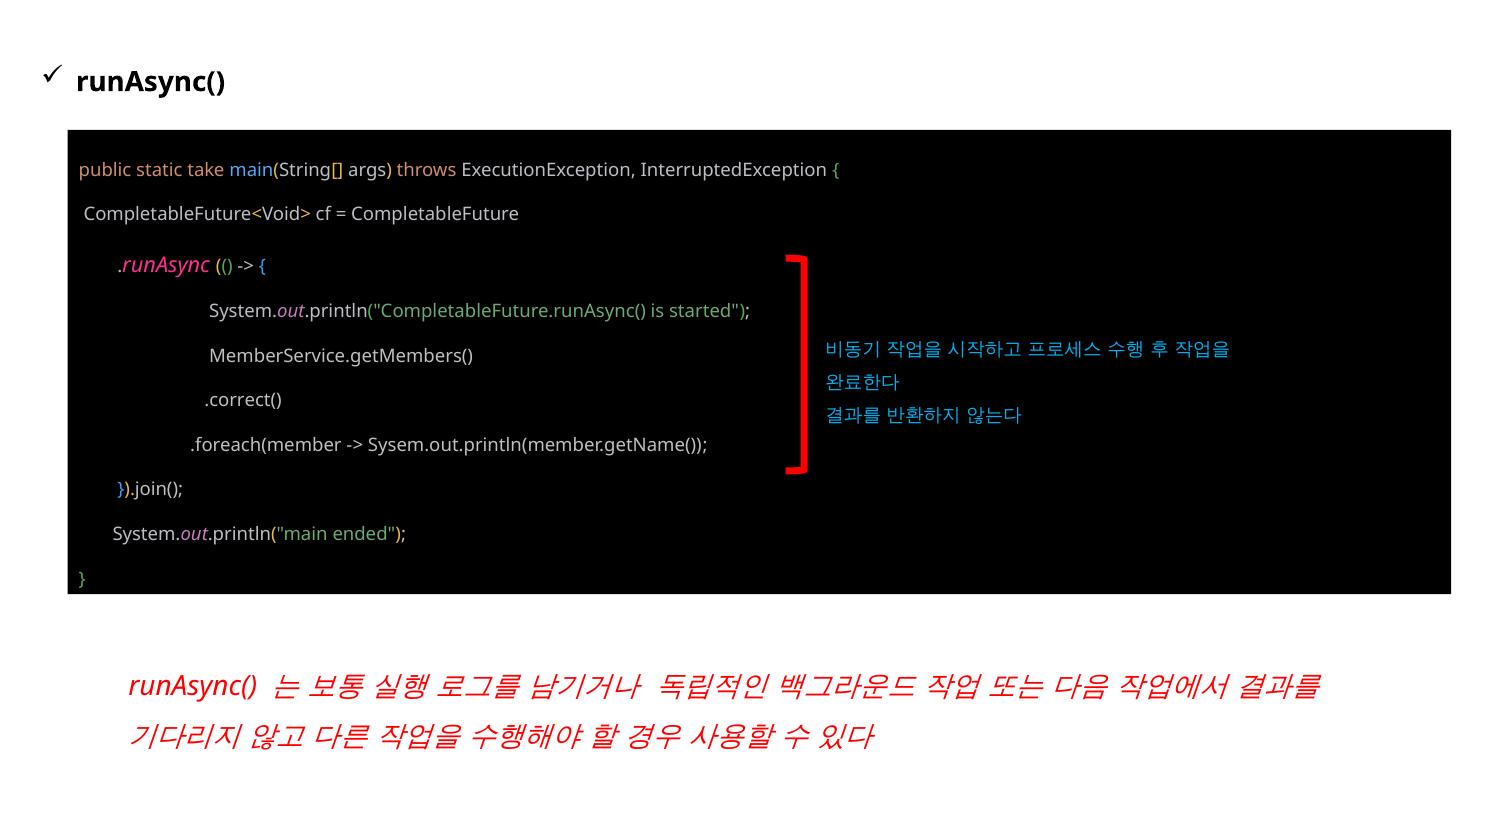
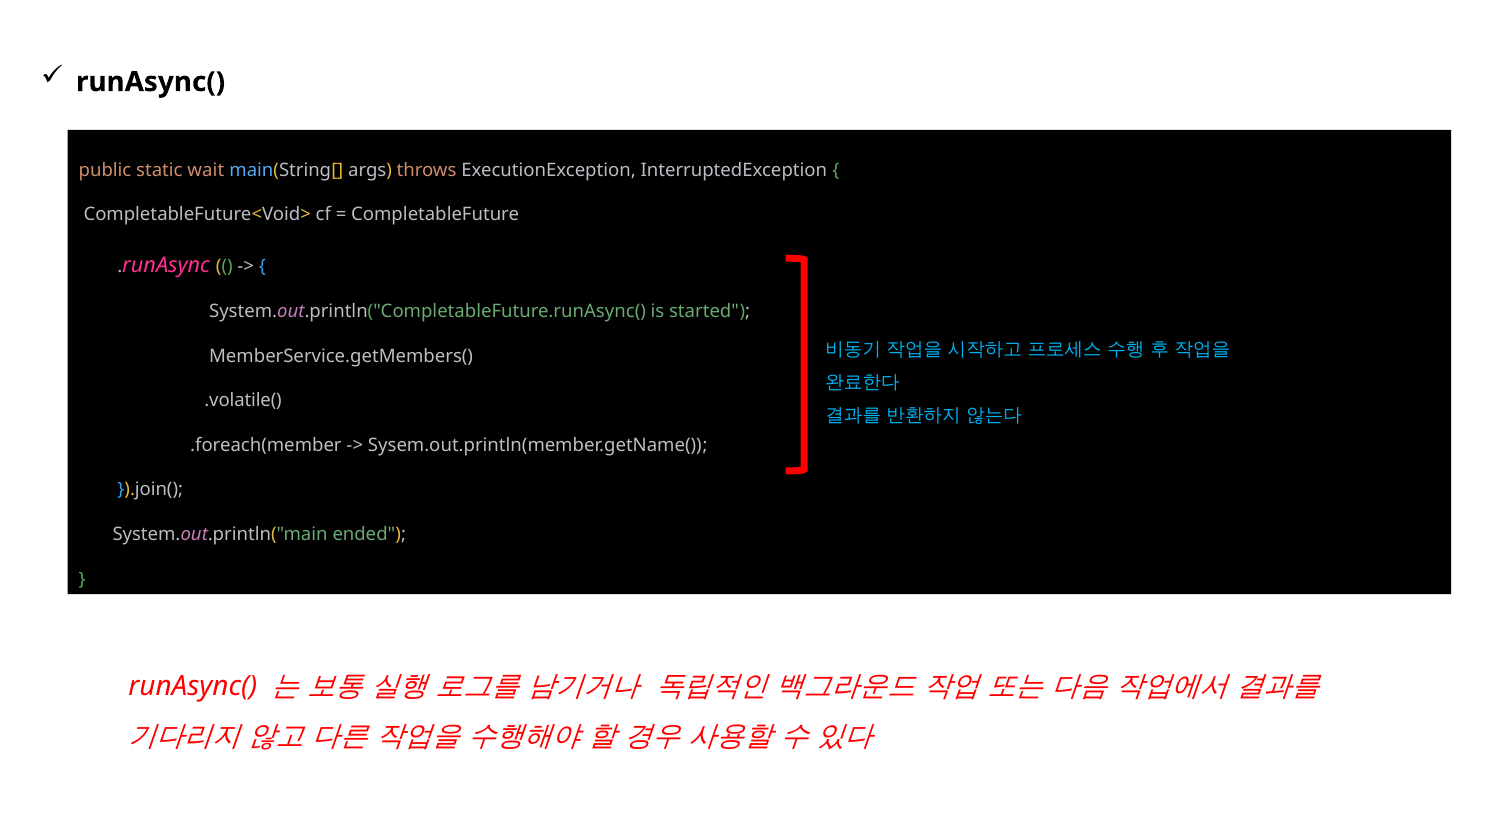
take: take -> wait (206, 170)
.correct(: .correct( -> .volatile( (243, 401)
